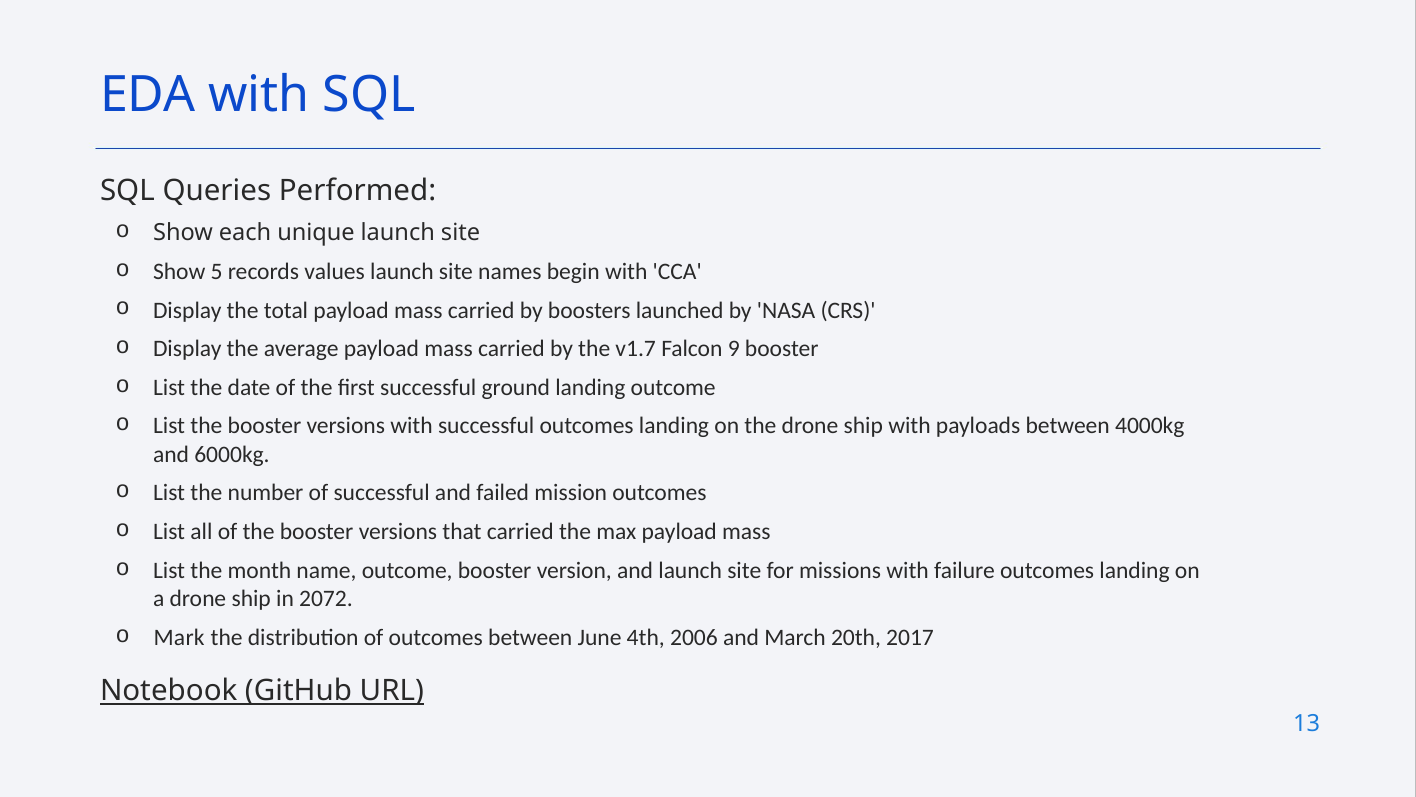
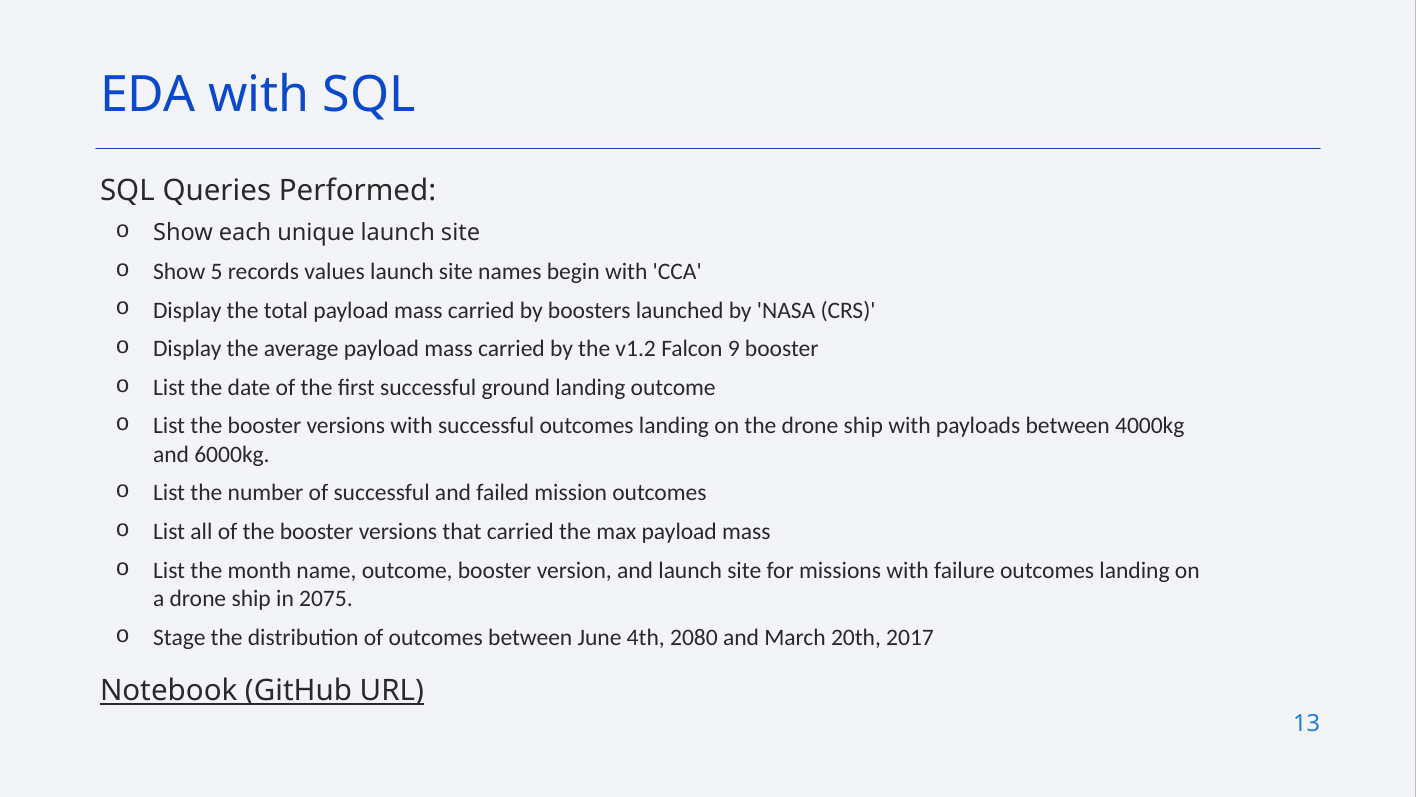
v1.7: v1.7 -> v1.2 (636, 349)
2072: 2072 -> 2075 (326, 598)
Mark: Mark -> Stage (179, 637)
2006: 2006 -> 2080 (694, 637)
